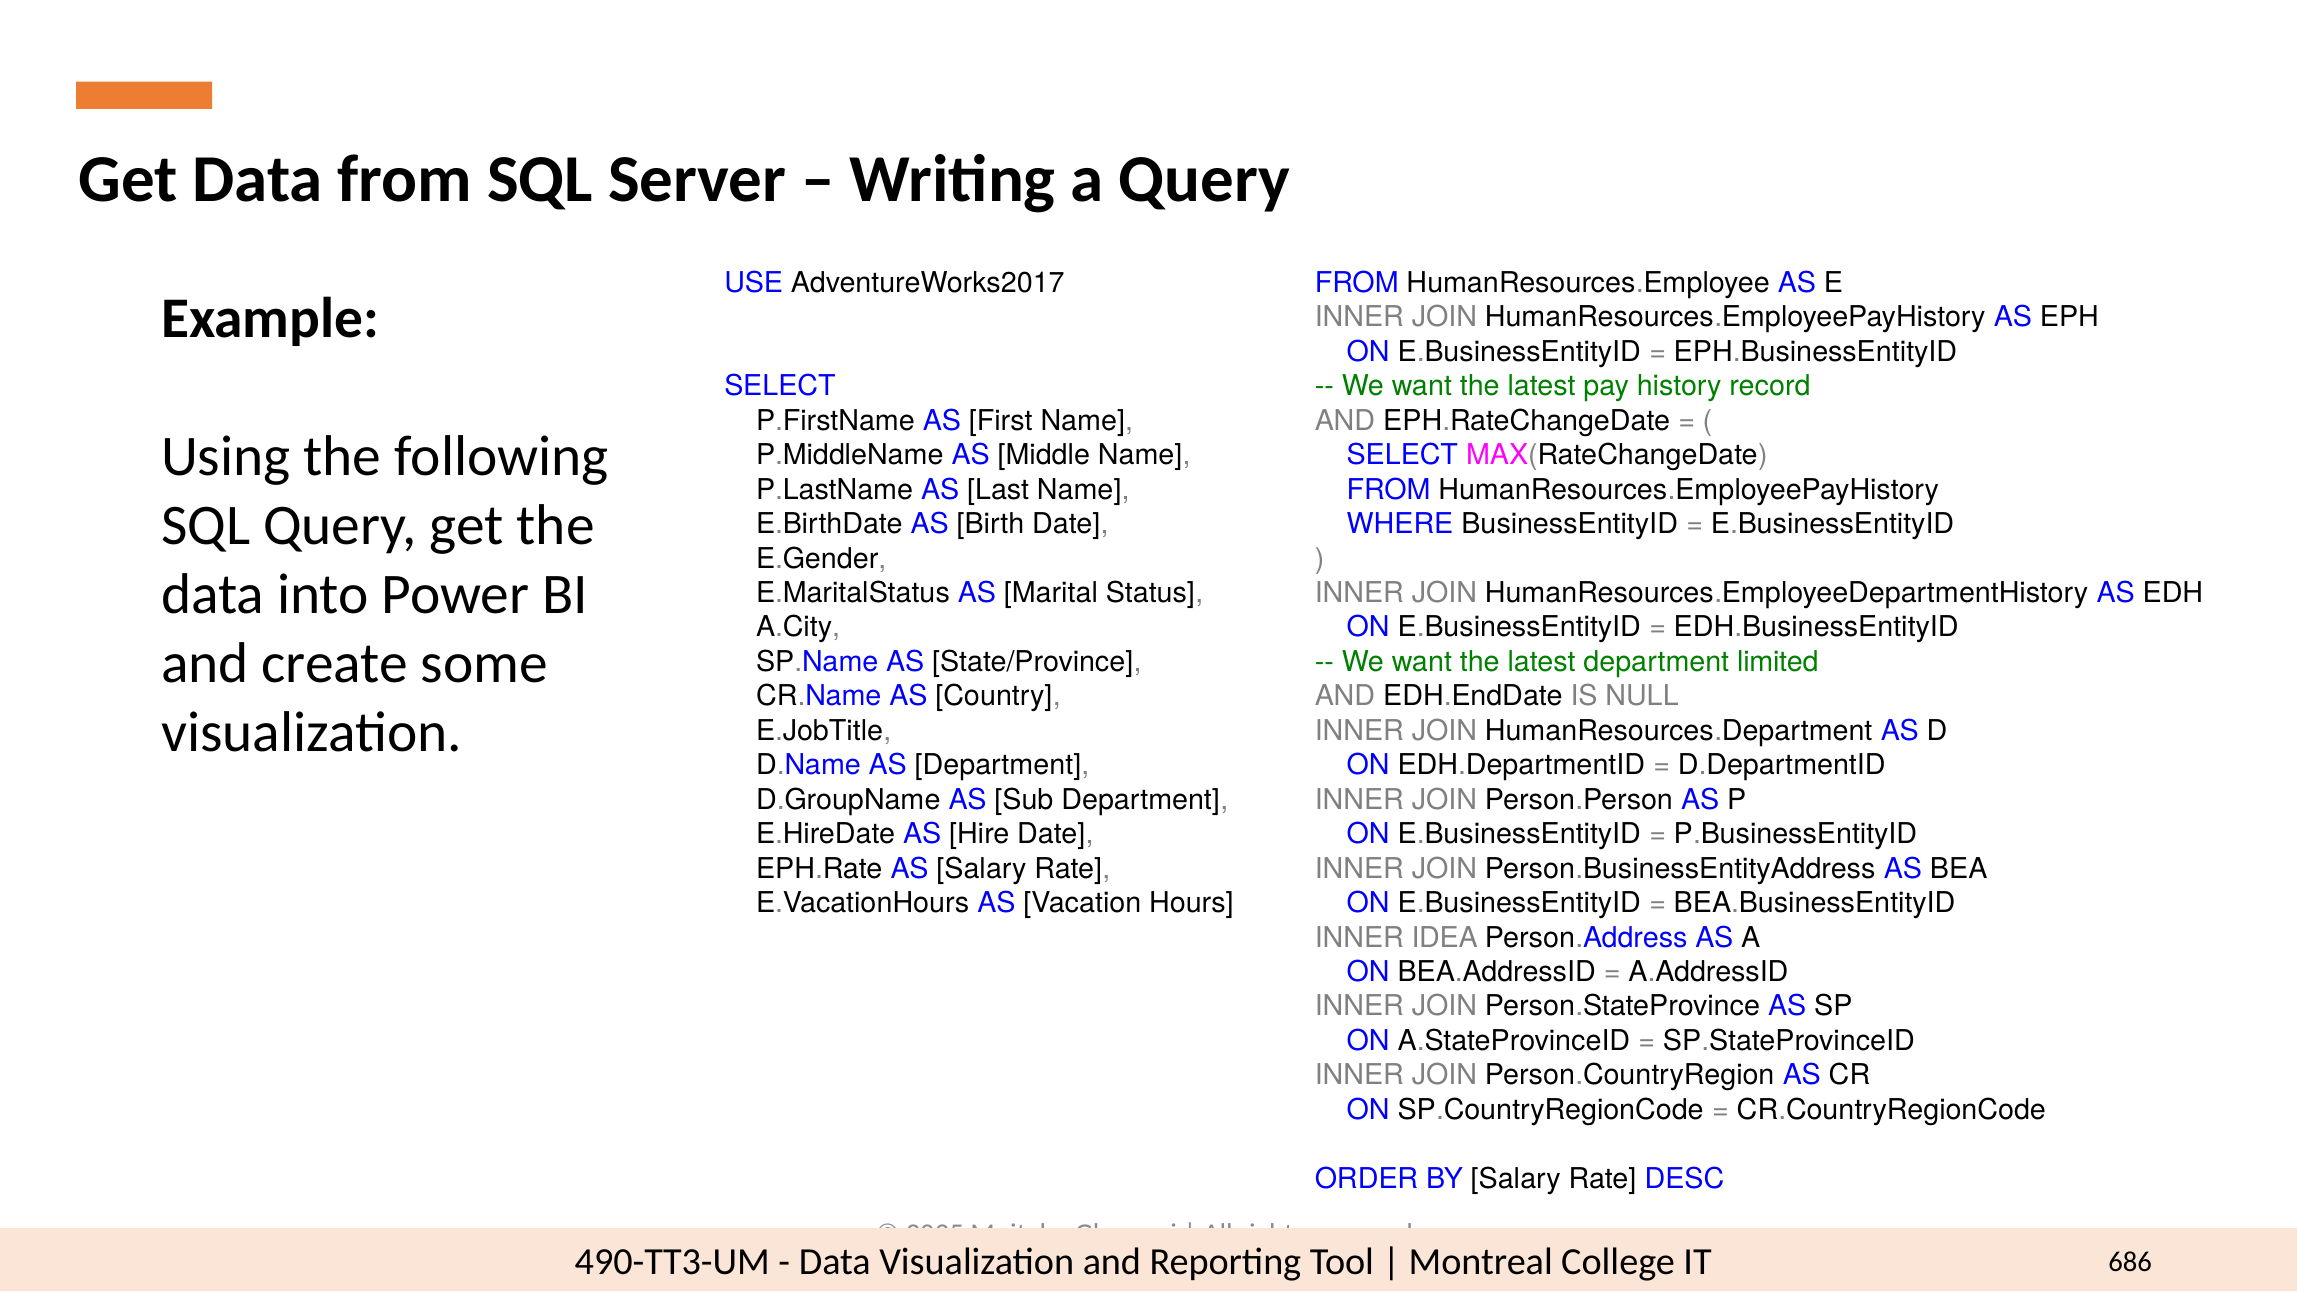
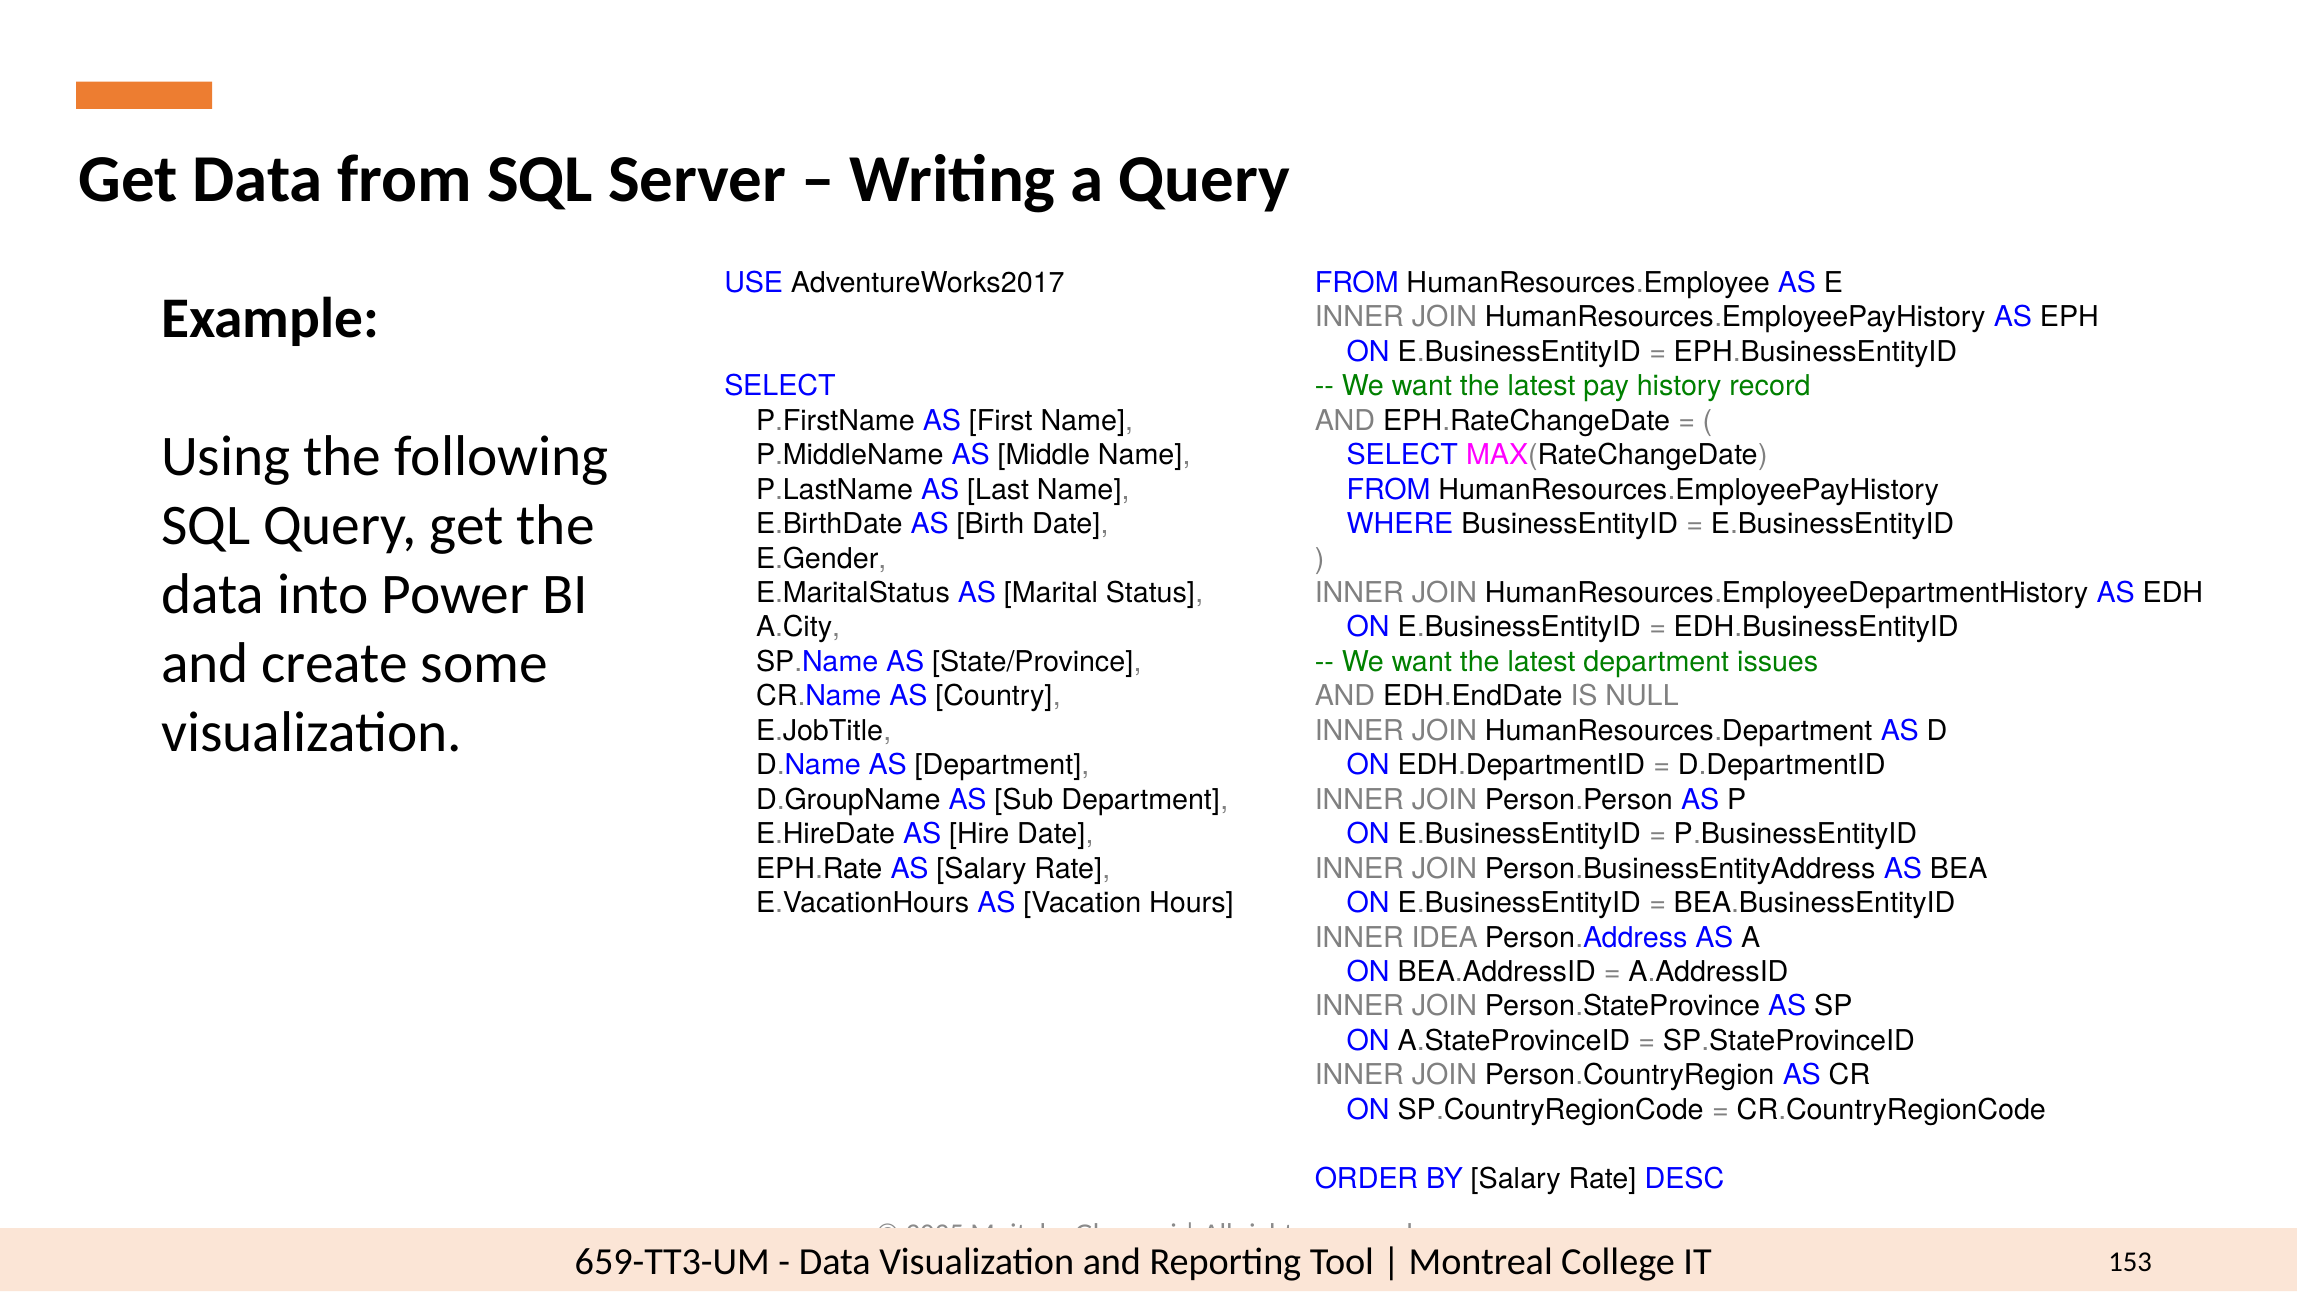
limited: limited -> issues (1778, 662)
490-TT3-UM: 490-TT3-UM -> 659-TT3-UM (672, 1262)
686: 686 -> 153 (2130, 1262)
